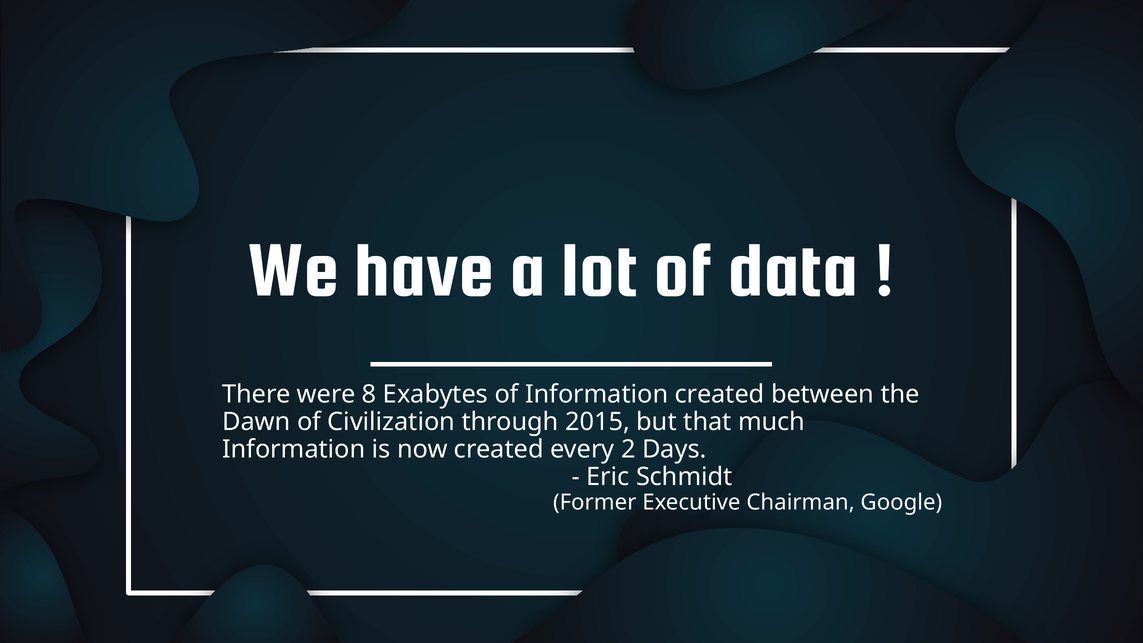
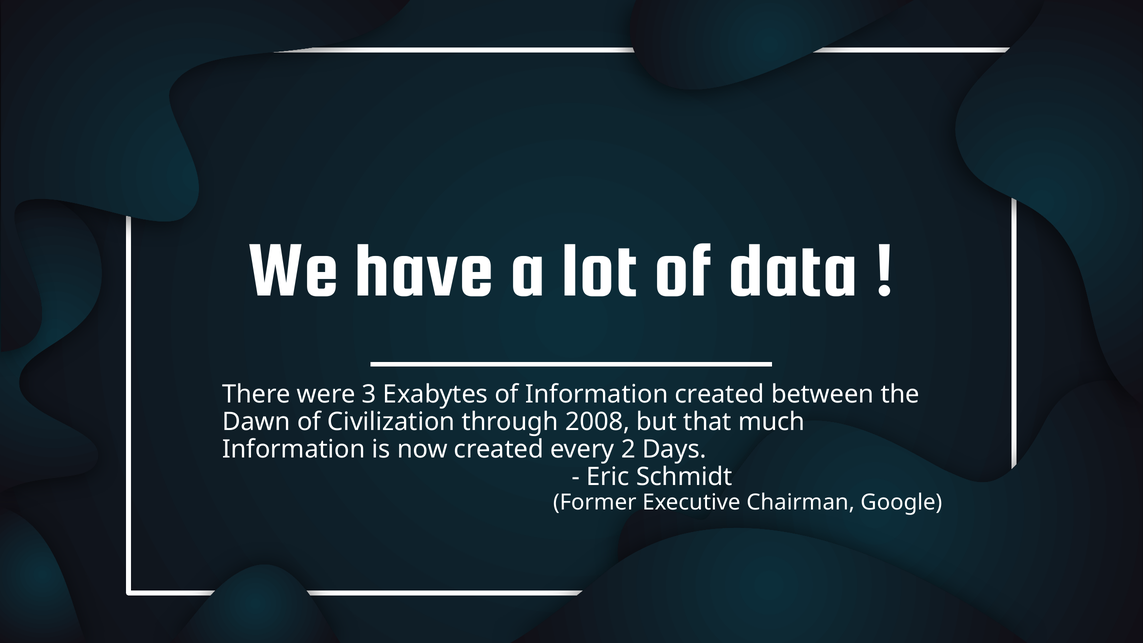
8: 8 -> 3 (369, 394)
2015: 2015 -> 2008 (598, 422)
